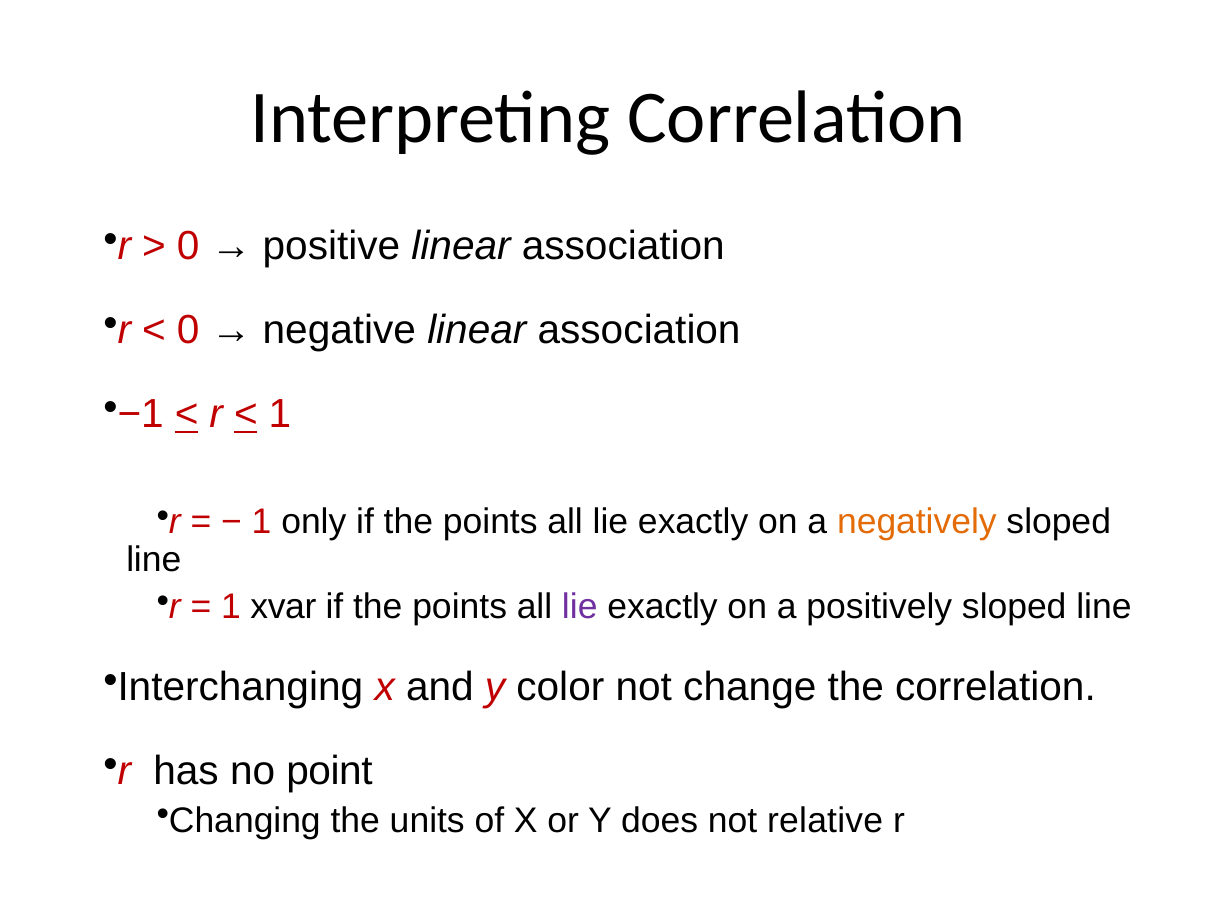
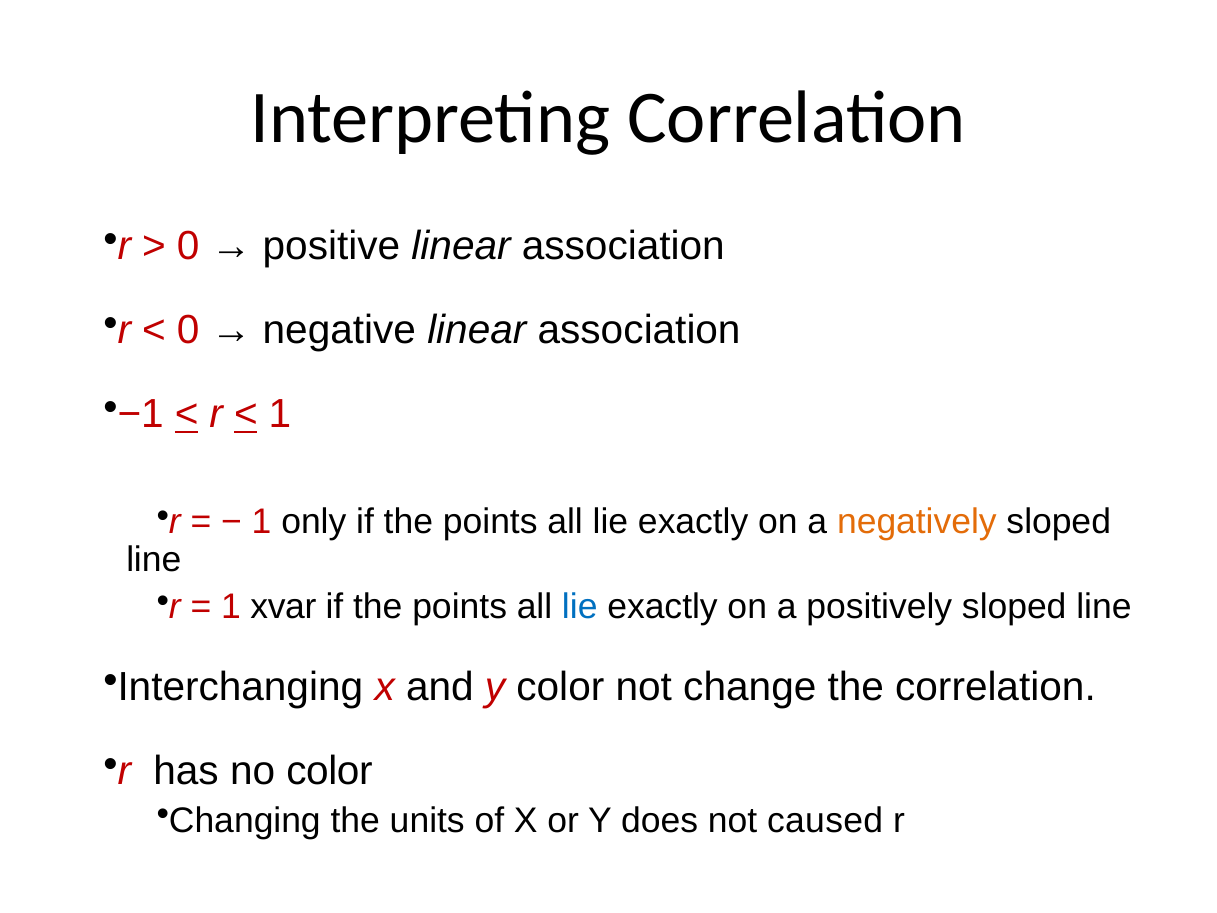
lie colour: purple -> blue (580, 607)
no point: point -> color (329, 771)
relative: relative -> caused (825, 820)
